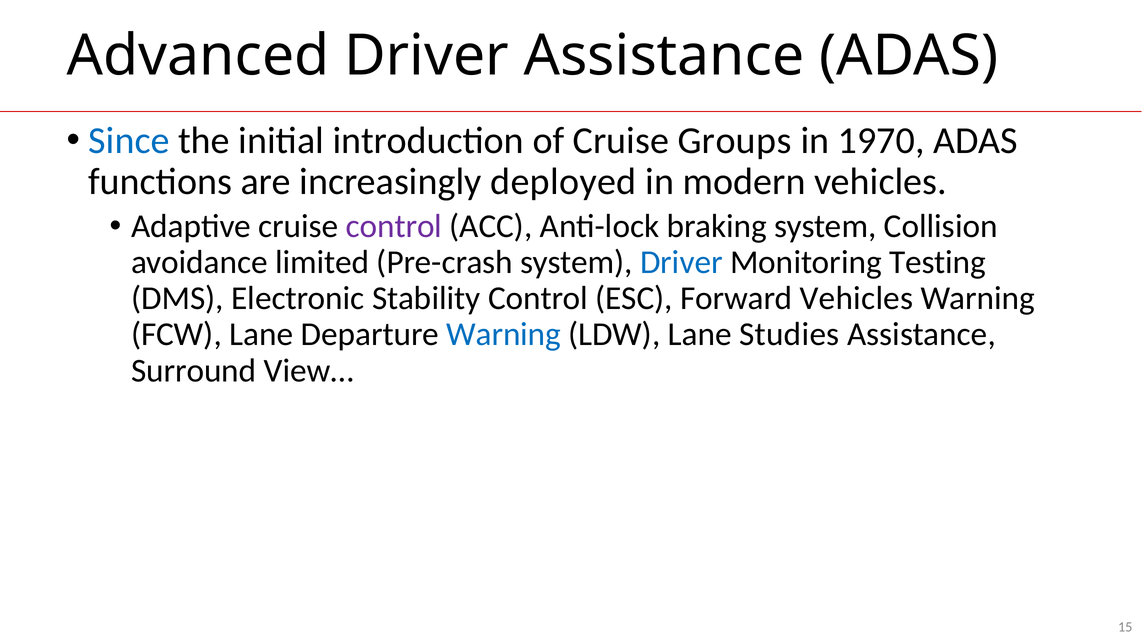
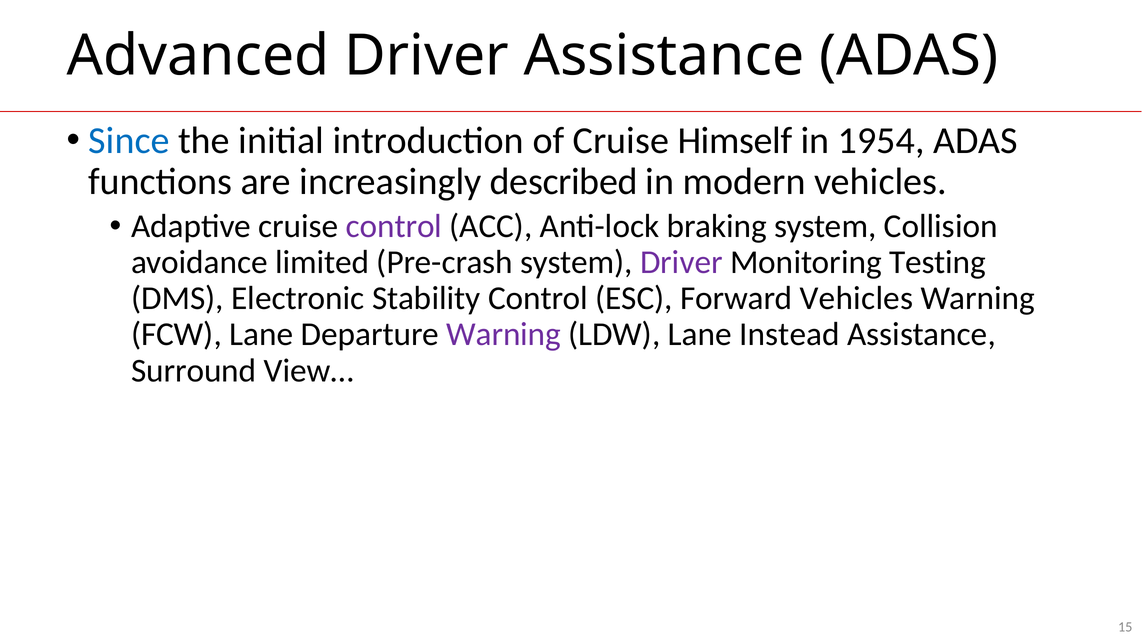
Groups: Groups -> Himself (735, 141)
1970: 1970 -> 1954 (881, 141)
deployed: deployed -> described (564, 182)
Driver colour: blue -> purple (681, 262)
Warning colour: blue -> purple (504, 334)
Studies: Studies -> Instead (789, 334)
